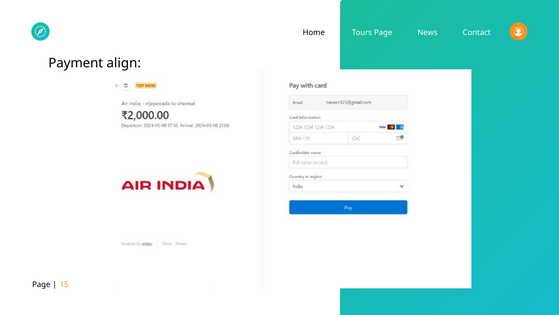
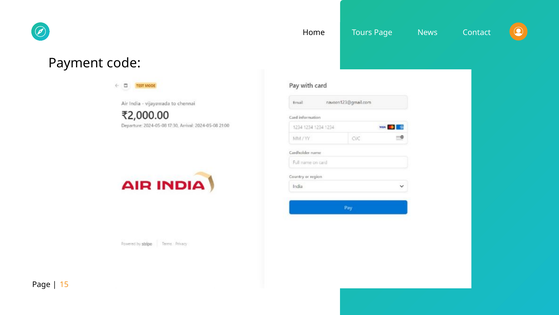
align: align -> code (124, 63)
